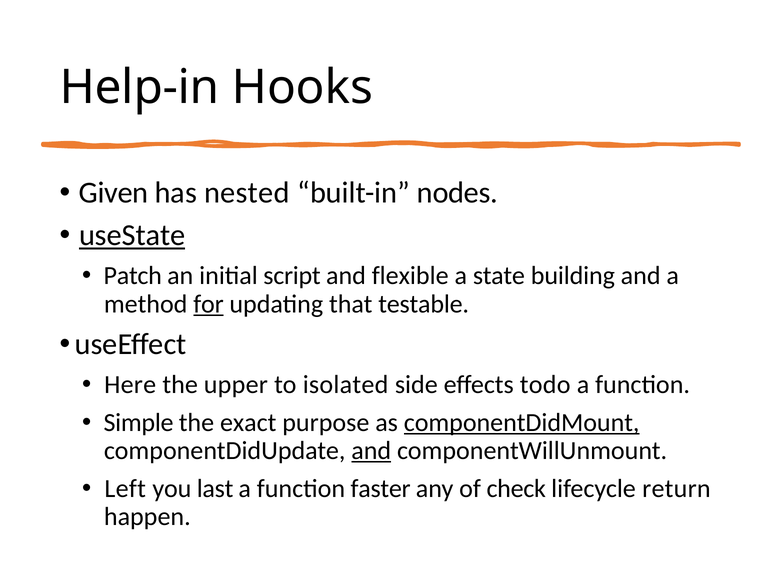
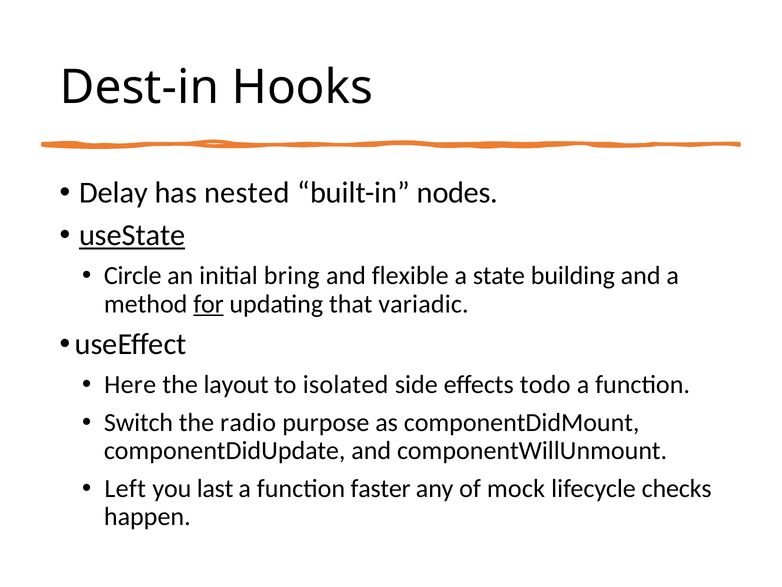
Help-in: Help-in -> Dest-in (139, 88)
Given: Given -> Delay (113, 193)
Patch: Patch -> Circle (133, 276)
script: script -> bring (292, 276)
testable: testable -> variadic (423, 304)
upper: upper -> layout (236, 384)
Simple: Simple -> Switch (139, 422)
exact: exact -> radio (248, 422)
componentDidMount underline: present -> none (522, 422)
and underline: present -> none (371, 450)
check: check -> mock (516, 488)
return: return -> checks (677, 488)
